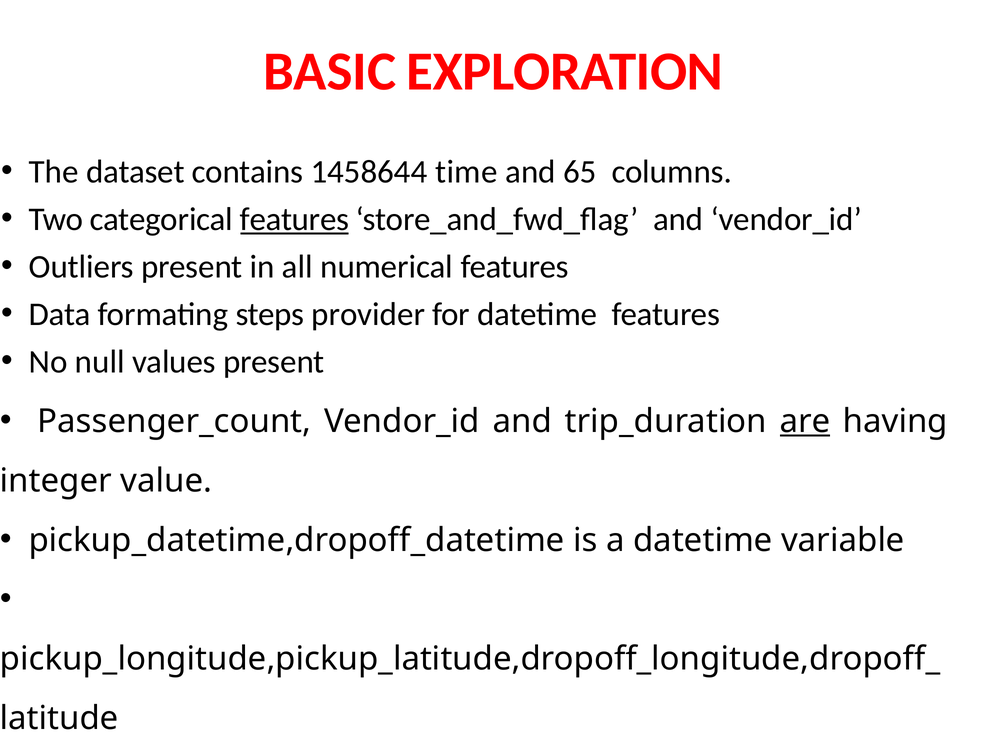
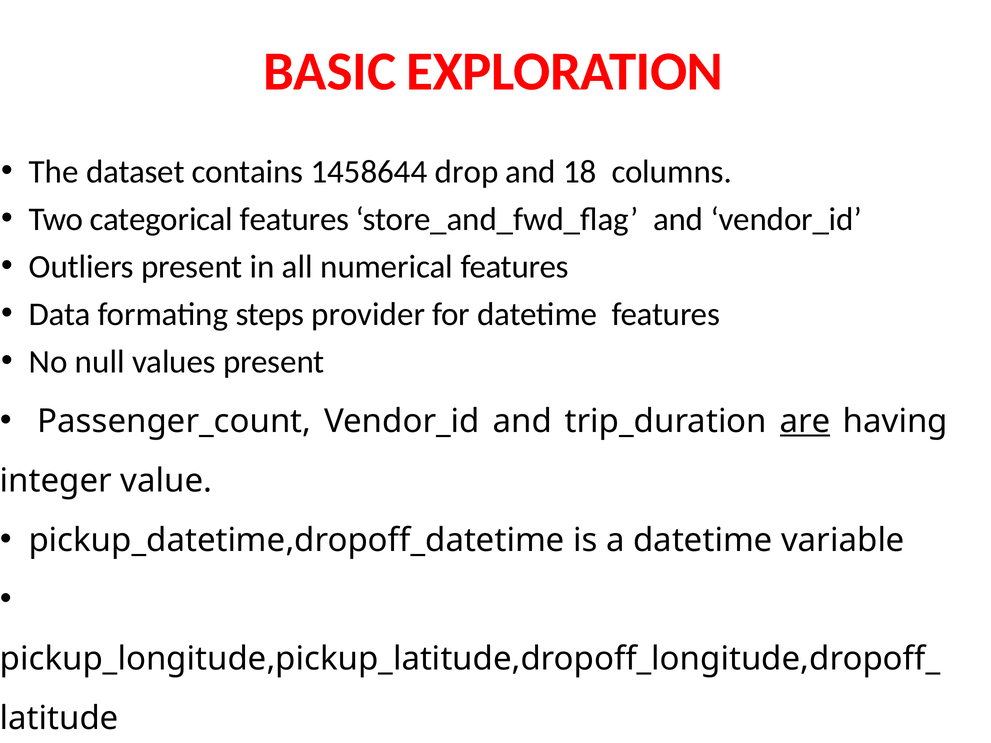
time: time -> drop (467, 172)
65: 65 -> 18 (580, 172)
features underline: present -> none (295, 219)
